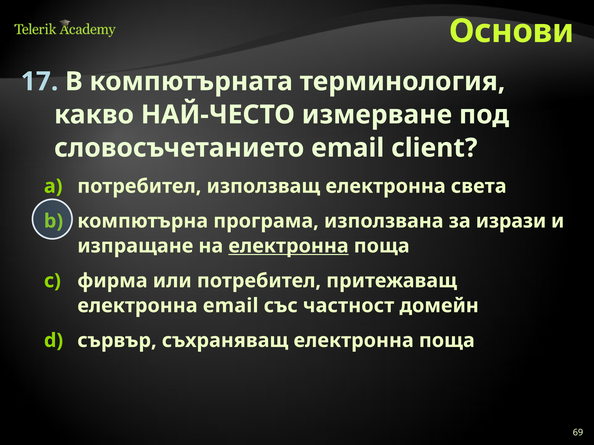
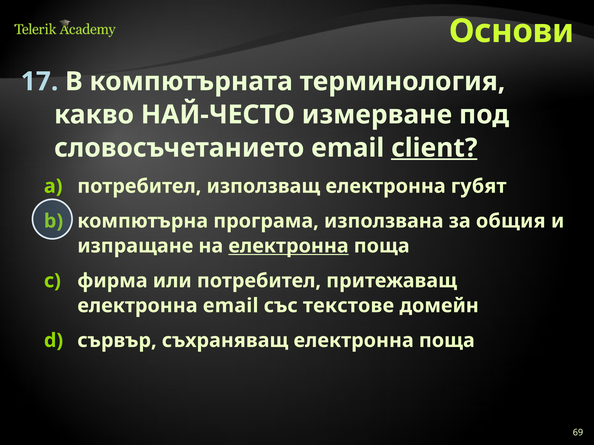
client underline: none -> present (434, 148)
света: света -> губят (479, 186)
изрази: изрази -> общия (511, 221)
частност: частност -> текстове (349, 306)
